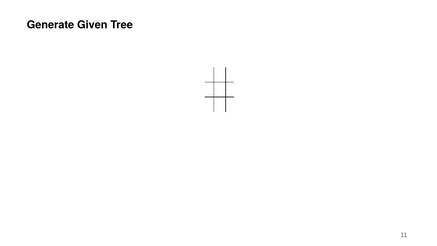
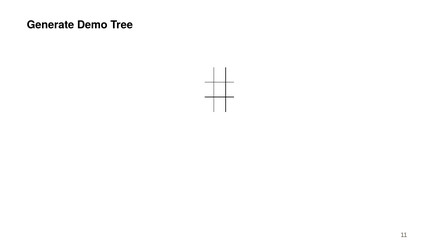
Given: Given -> Demo (92, 25)
